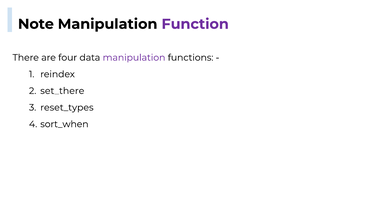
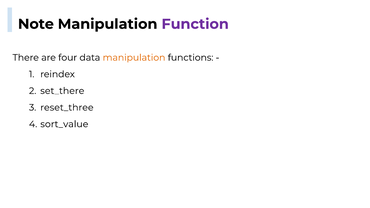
manipulation colour: purple -> orange (134, 58)
reset_types: reset_types -> reset_three (67, 108)
sort_when: sort_when -> sort_value (64, 124)
